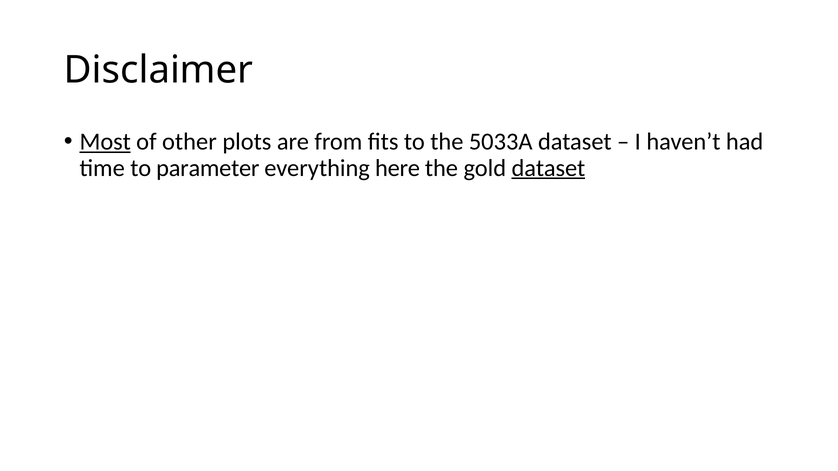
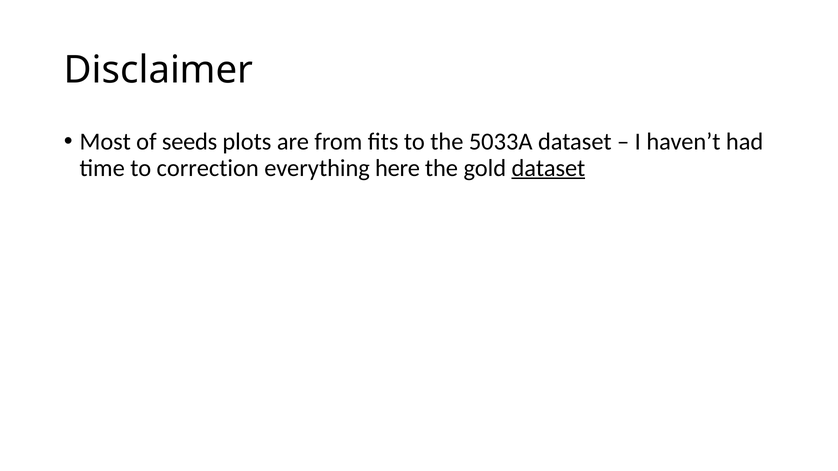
Most underline: present -> none (105, 142)
other: other -> seeds (190, 142)
parameter: parameter -> correction (208, 168)
